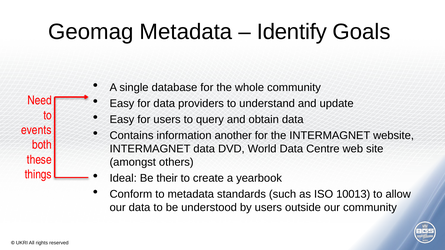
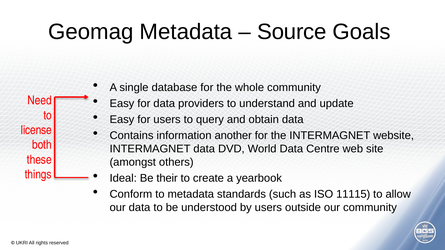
Identify: Identify -> Source (292, 32)
events: events -> license (36, 130)
10013: 10013 -> 11115 (353, 195)
